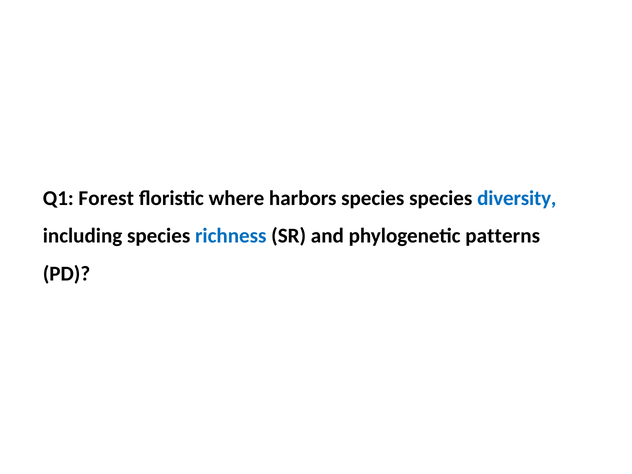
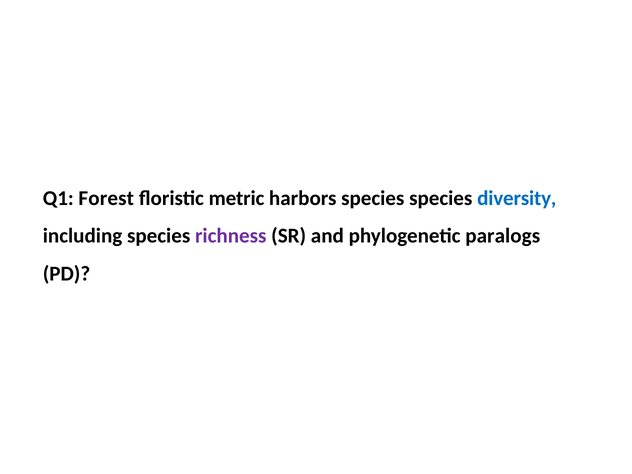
where: where -> metric (237, 198)
richness colour: blue -> purple (231, 236)
patterns: patterns -> paralogs (503, 236)
